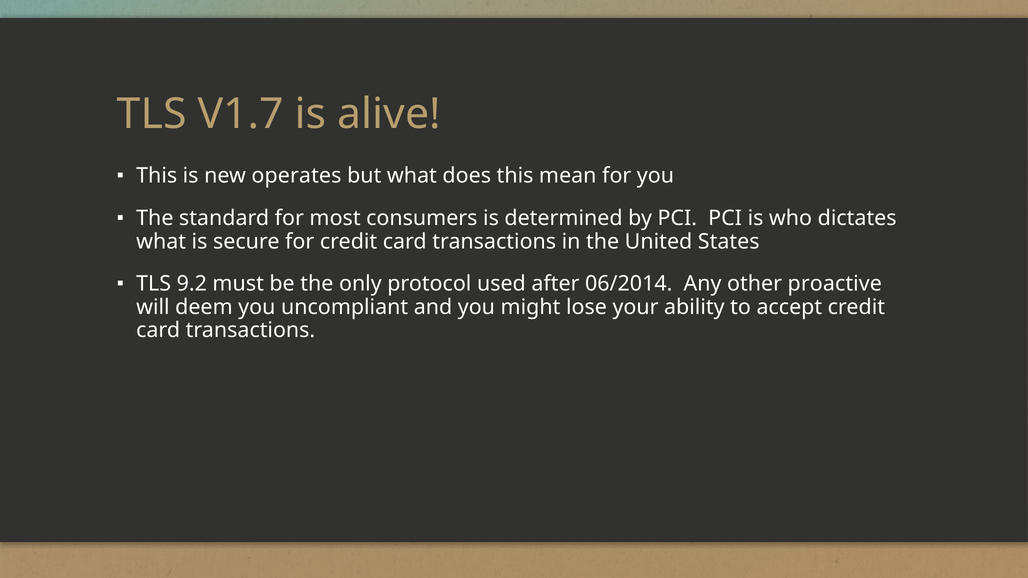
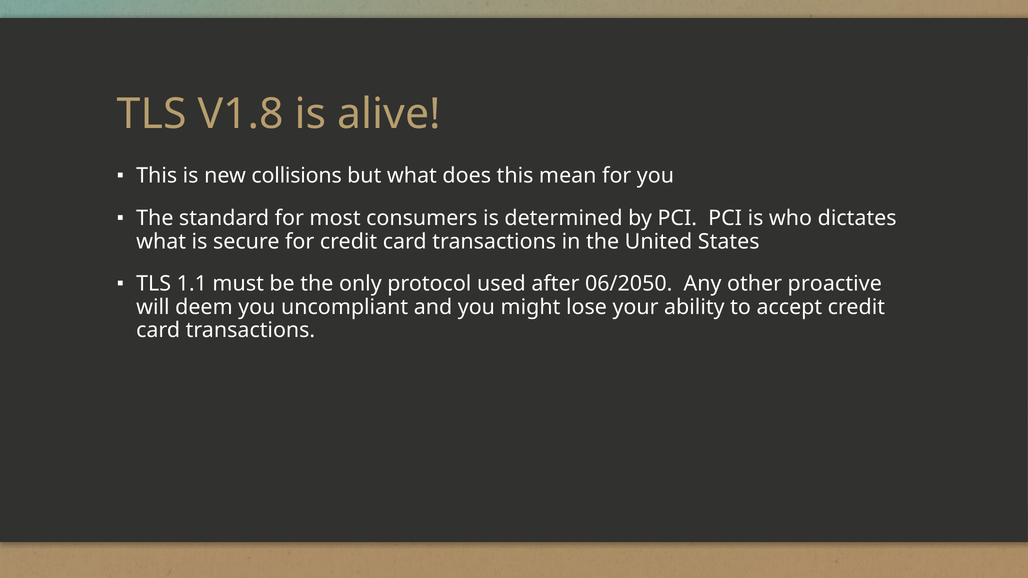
V1.7: V1.7 -> V1.8 (241, 114)
operates: operates -> collisions (297, 176)
9.2: 9.2 -> 1.1 (192, 284)
06/2014: 06/2014 -> 06/2050 (629, 284)
